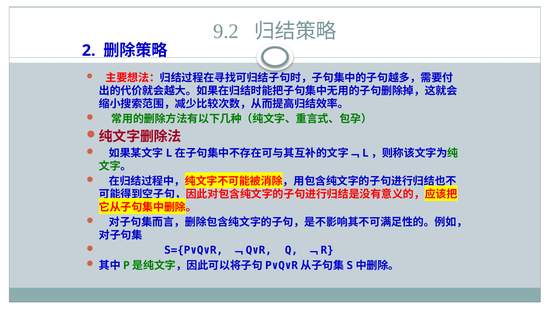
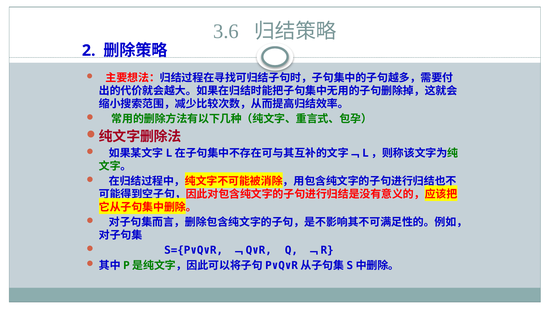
9.2: 9.2 -> 3.6 (226, 32)
